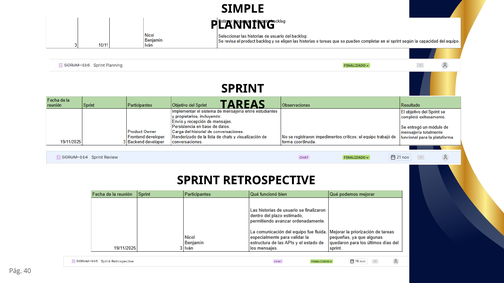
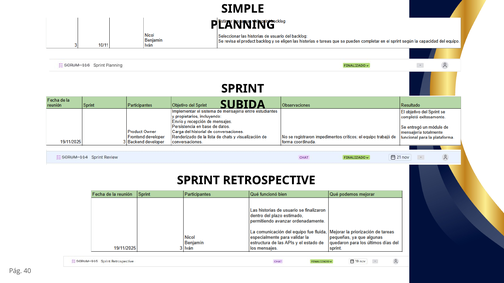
TAREAS: TAREAS -> SUBIDA (243, 105)
